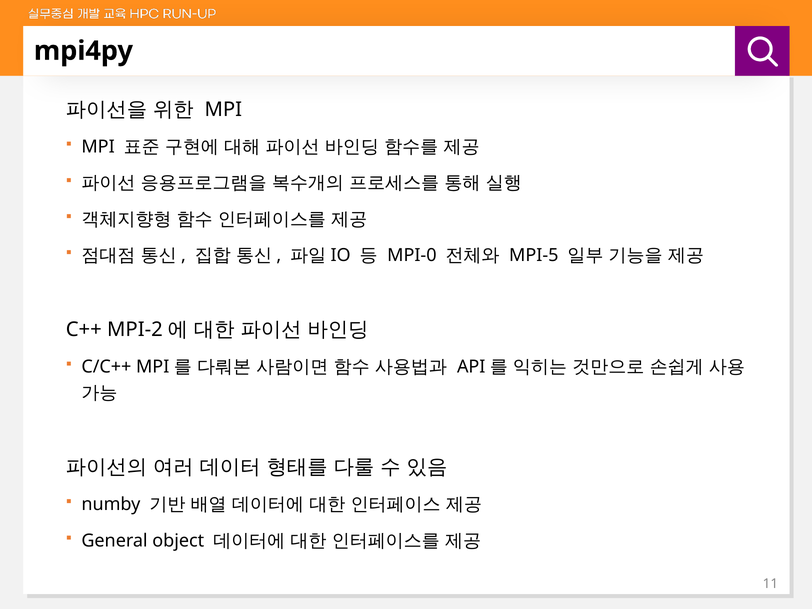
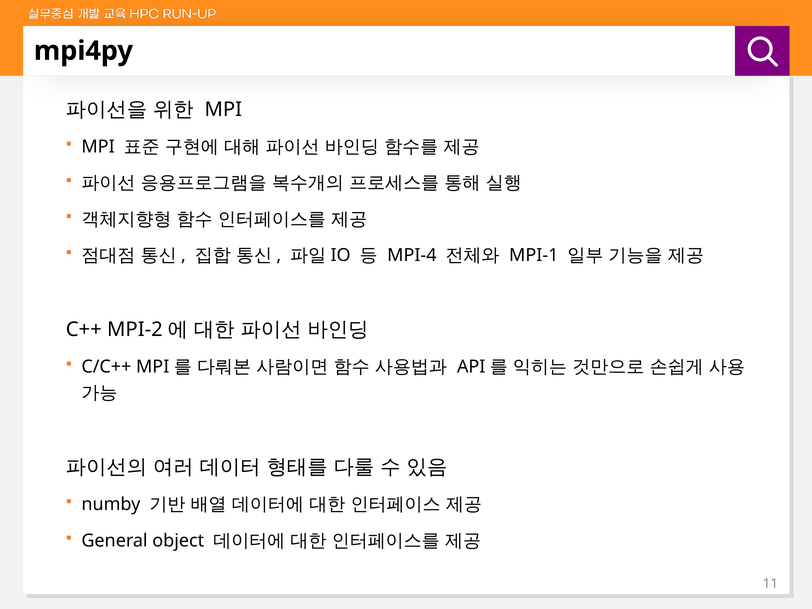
MPI-0: MPI-0 -> MPI-4 (412, 255)
MPI-5: MPI-5 -> MPI-1 (534, 255)
